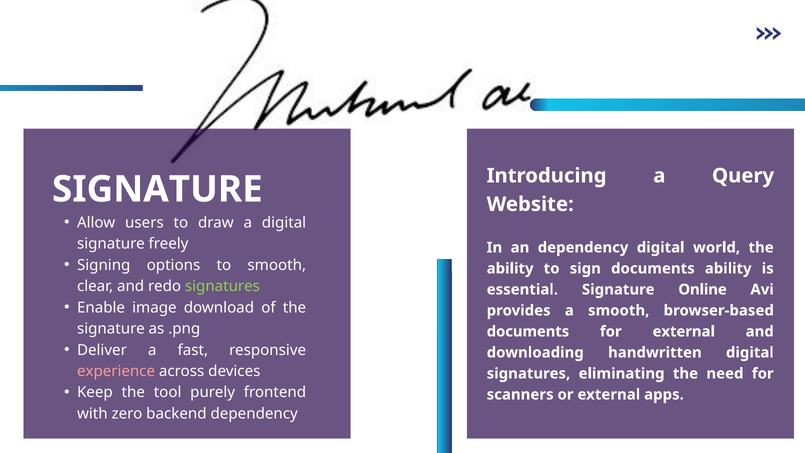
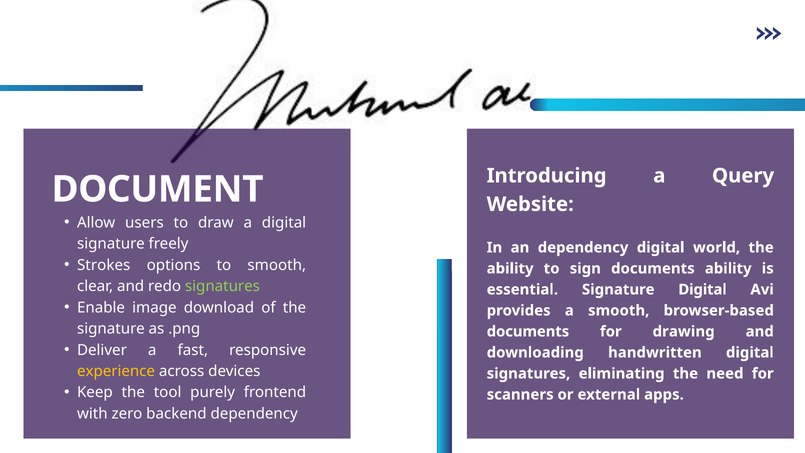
SIGNATURE: SIGNATURE -> DOCUMENT (158, 189)
Signing: Signing -> Strokes (104, 265)
Signature Online: Online -> Digital (703, 289)
for external: external -> drawing (684, 331)
experience colour: pink -> yellow (116, 371)
